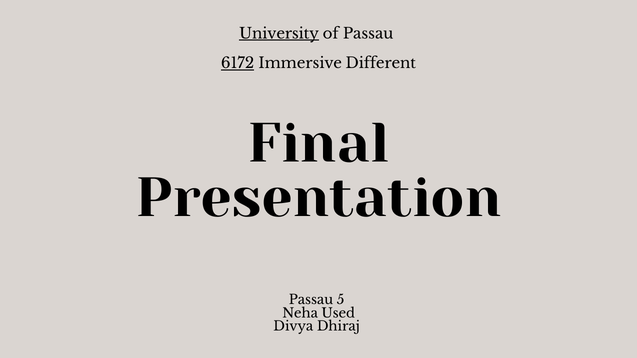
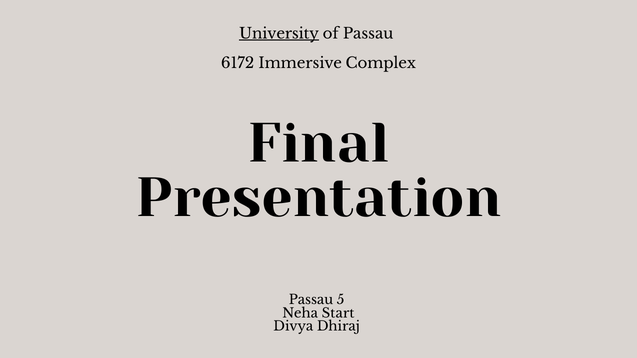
6172 underline: present -> none (238, 64)
Different: Different -> Complex (381, 64)
Used: Used -> Start (338, 313)
